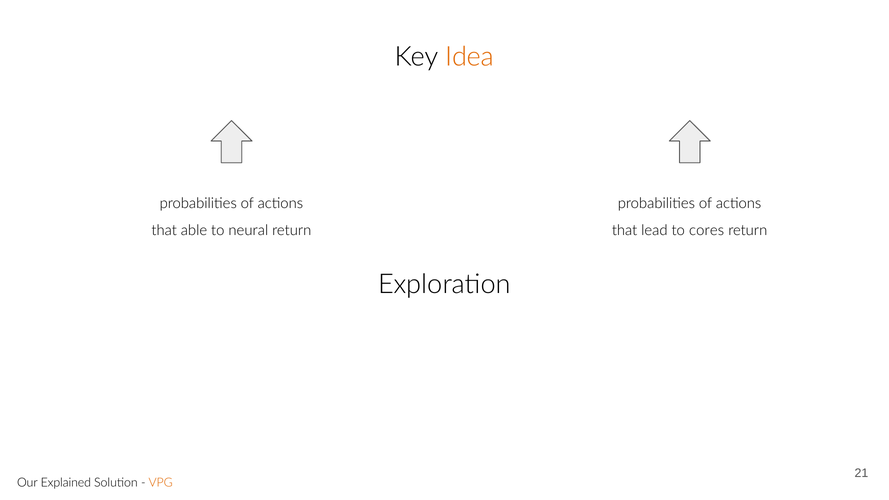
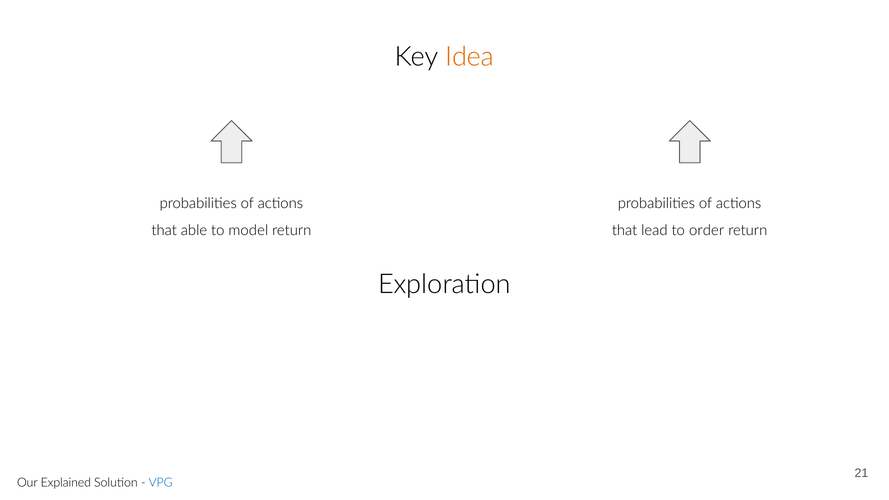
neural: neural -> model (248, 230)
cores: cores -> order (707, 230)
VPG colour: orange -> blue (161, 483)
